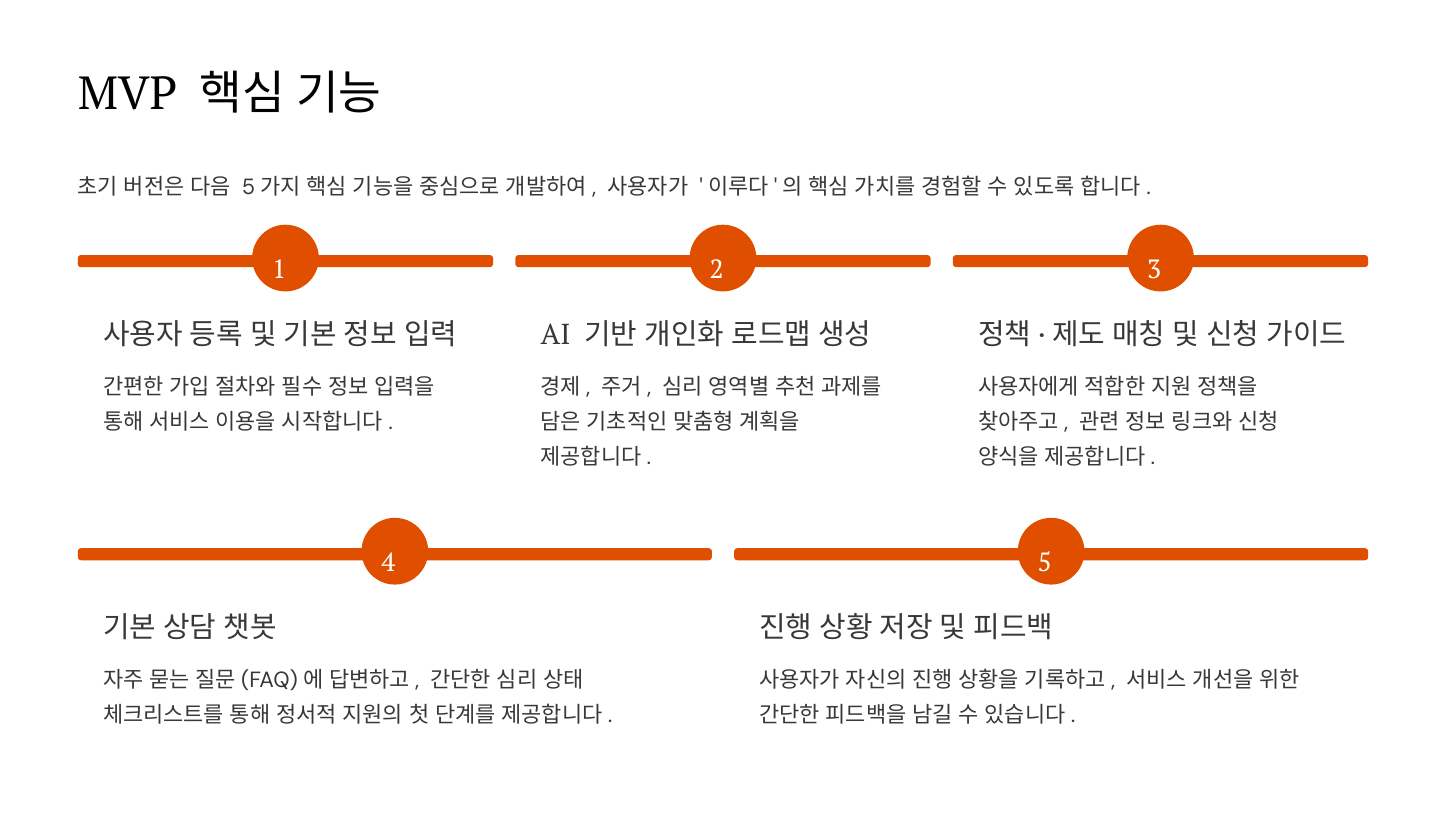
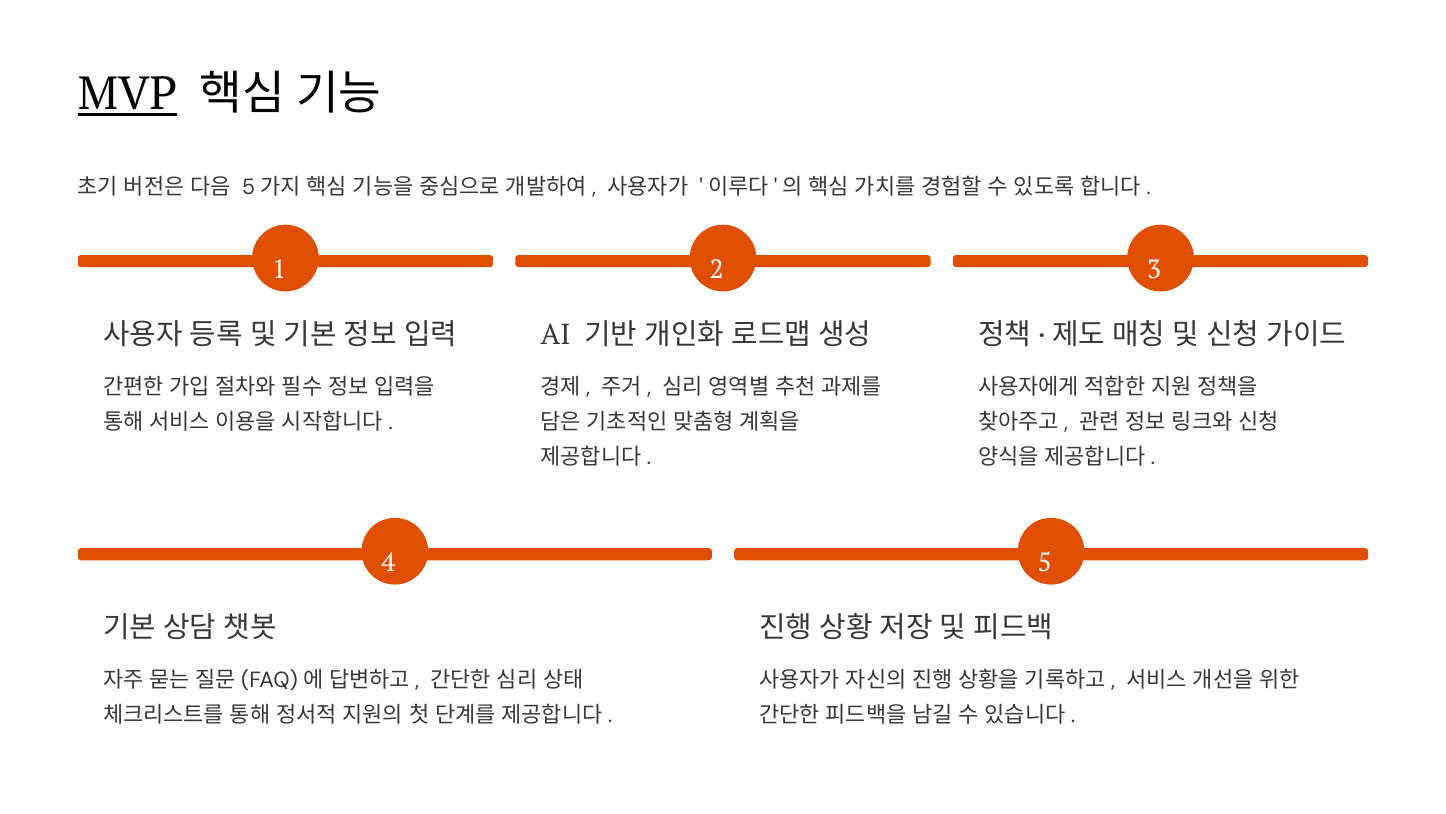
MVP underline: none -> present (128, 94)
